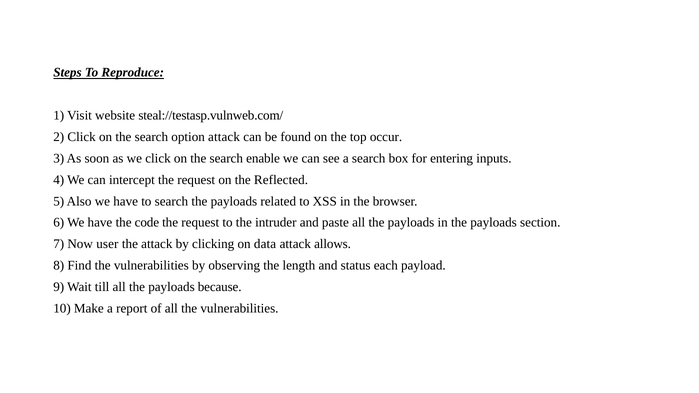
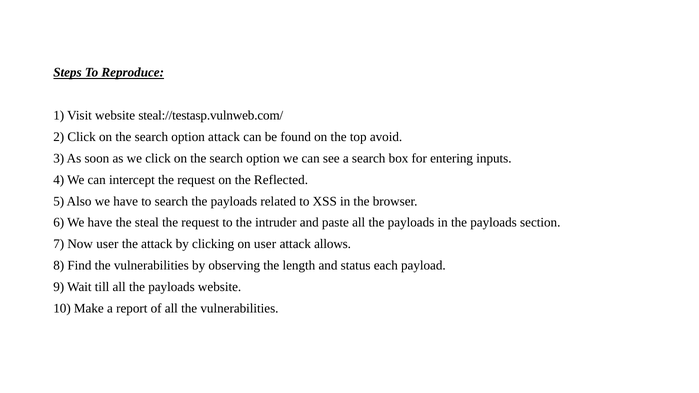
occur: occur -> avoid (386, 137)
enable: enable -> option (263, 158)
code: code -> steal (147, 223)
on data: data -> user (265, 244)
payloads because: because -> website (220, 287)
